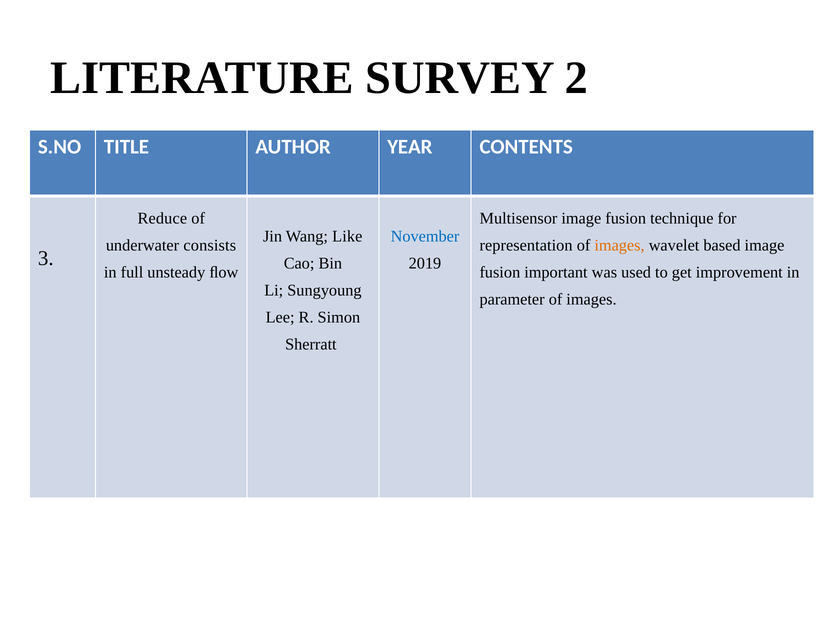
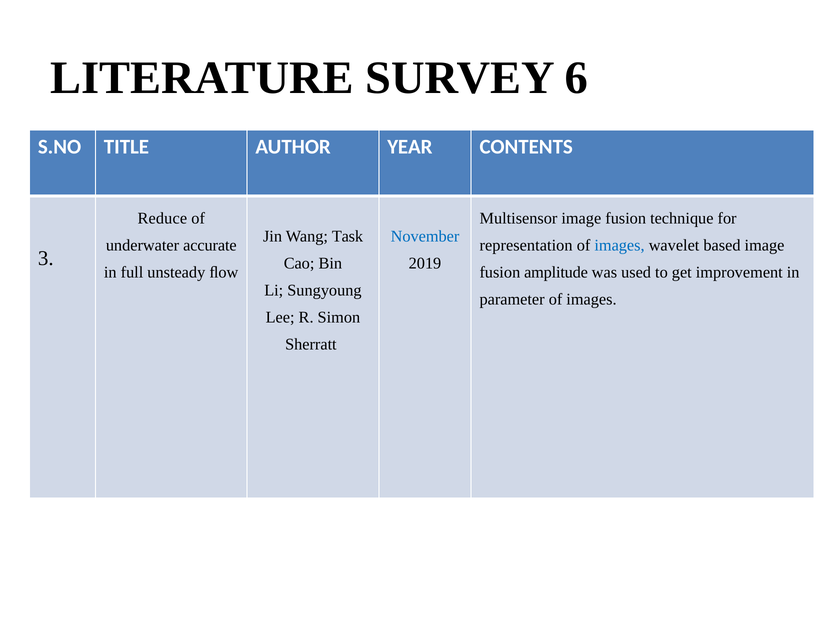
2: 2 -> 6 (576, 78)
Like: Like -> Task (347, 236)
consists: consists -> accurate (210, 245)
images colour: orange -> blue (620, 245)
important: important -> amplitude (556, 272)
